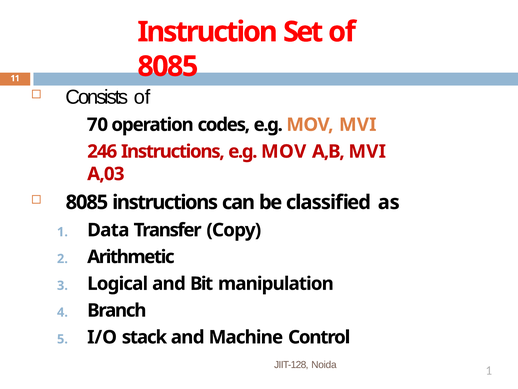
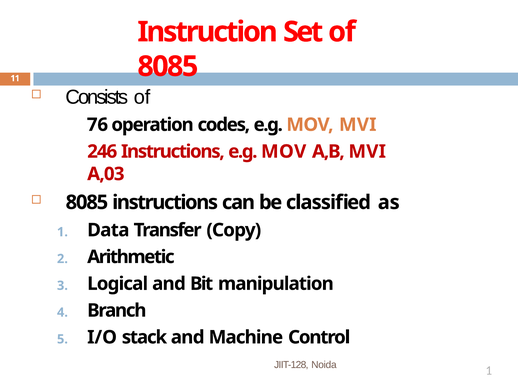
70: 70 -> 76 (97, 125)
